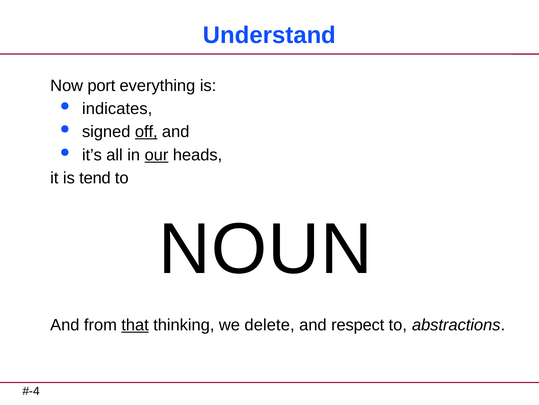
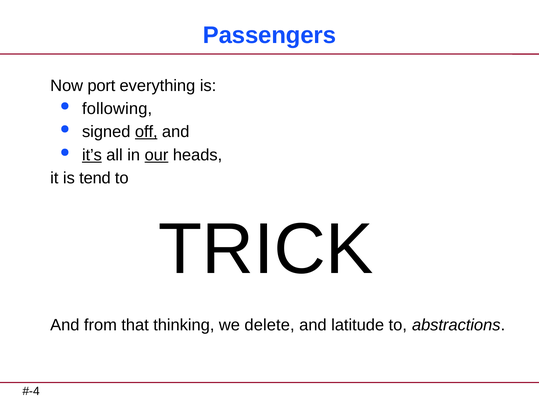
Understand: Understand -> Passengers (269, 35)
indicates: indicates -> following (117, 109)
it’s underline: none -> present (92, 155)
NOUN: NOUN -> TRICK (266, 249)
that underline: present -> none (135, 324)
respect: respect -> latitude (358, 324)
